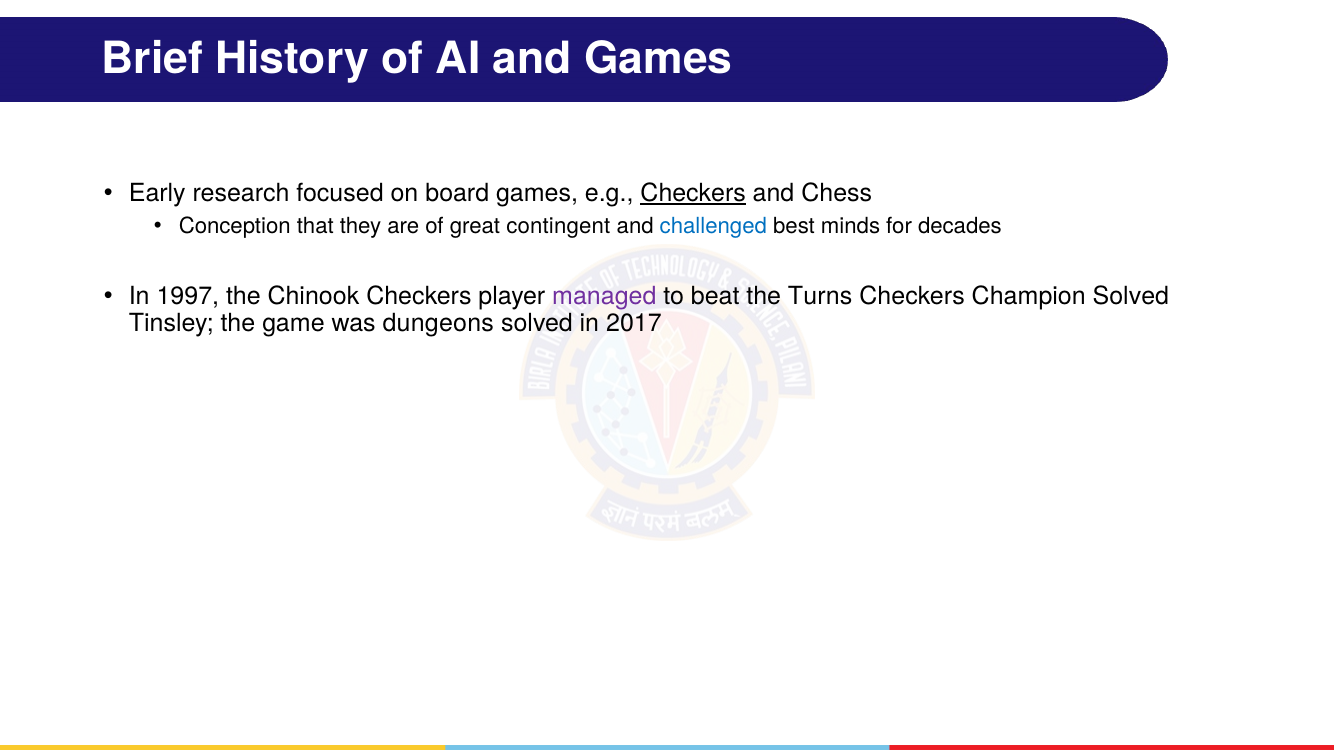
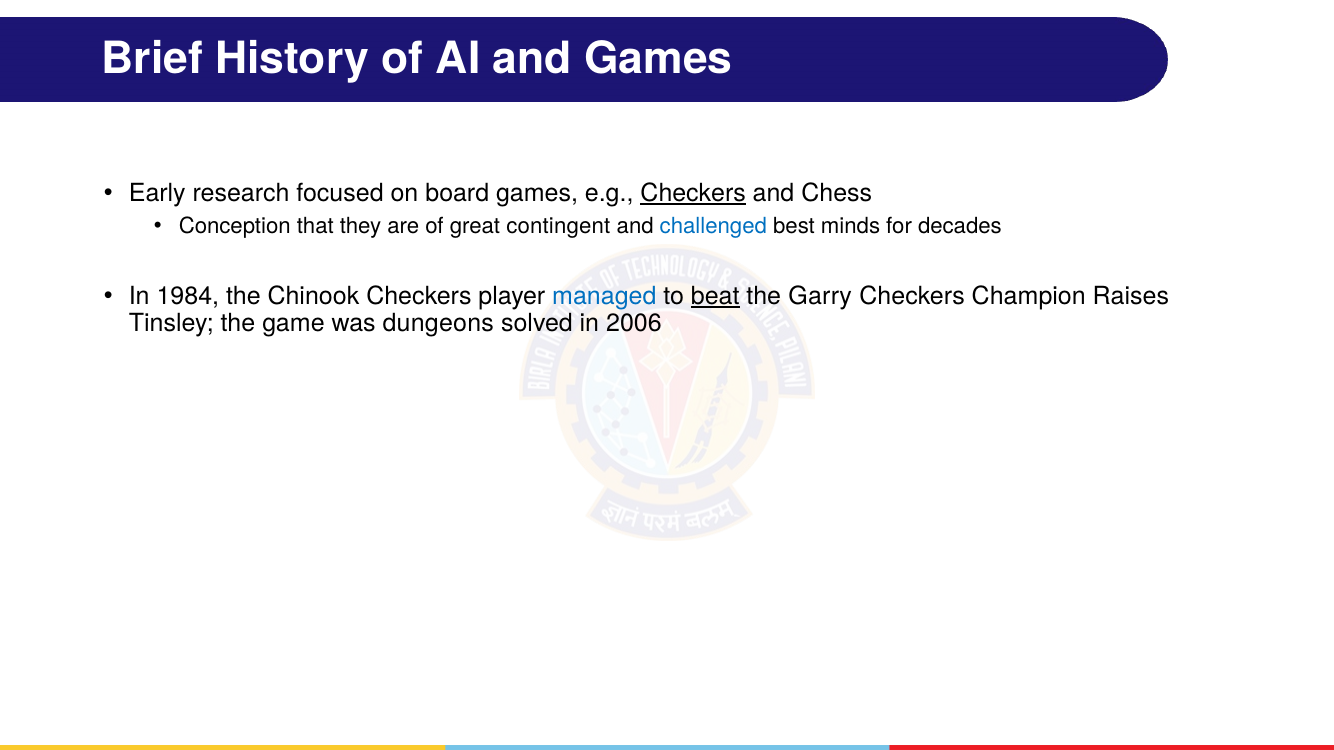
1997: 1997 -> 1984 (188, 296)
managed colour: purple -> blue (604, 296)
beat underline: none -> present (715, 296)
Turns: Turns -> Garry (820, 296)
Champion Solved: Solved -> Raises (1131, 296)
2017: 2017 -> 2006 (634, 323)
